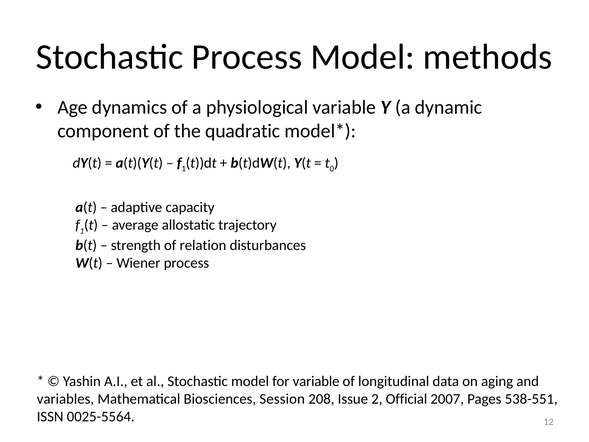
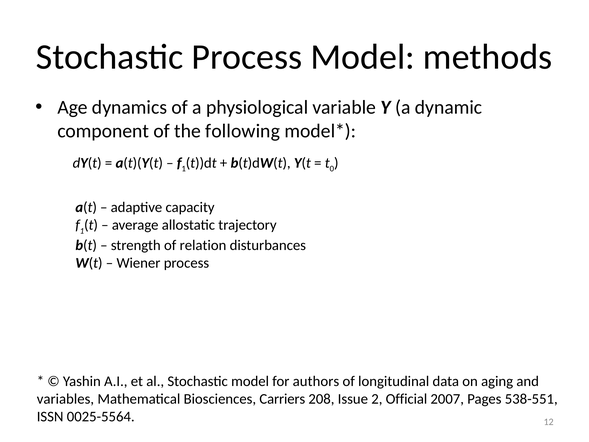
quadratic: quadratic -> following (243, 131)
for variable: variable -> authors (316, 381)
Session: Session -> Carriers (282, 399)
